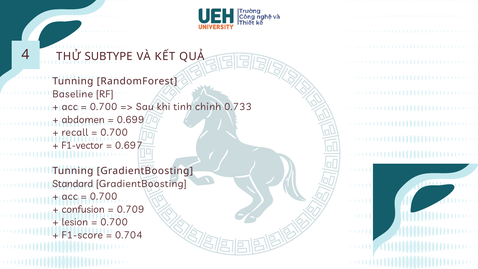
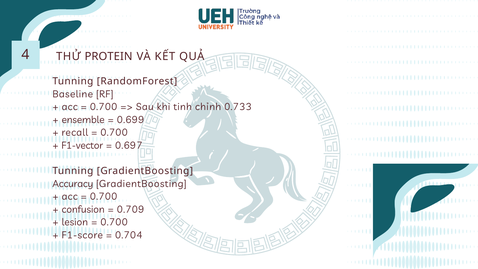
SUBTYPE: SUBTYPE -> PROTEIN (109, 56)
abdomen: abdomen -> ensemble (83, 120)
Standard: Standard -> Accuracy (73, 184)
